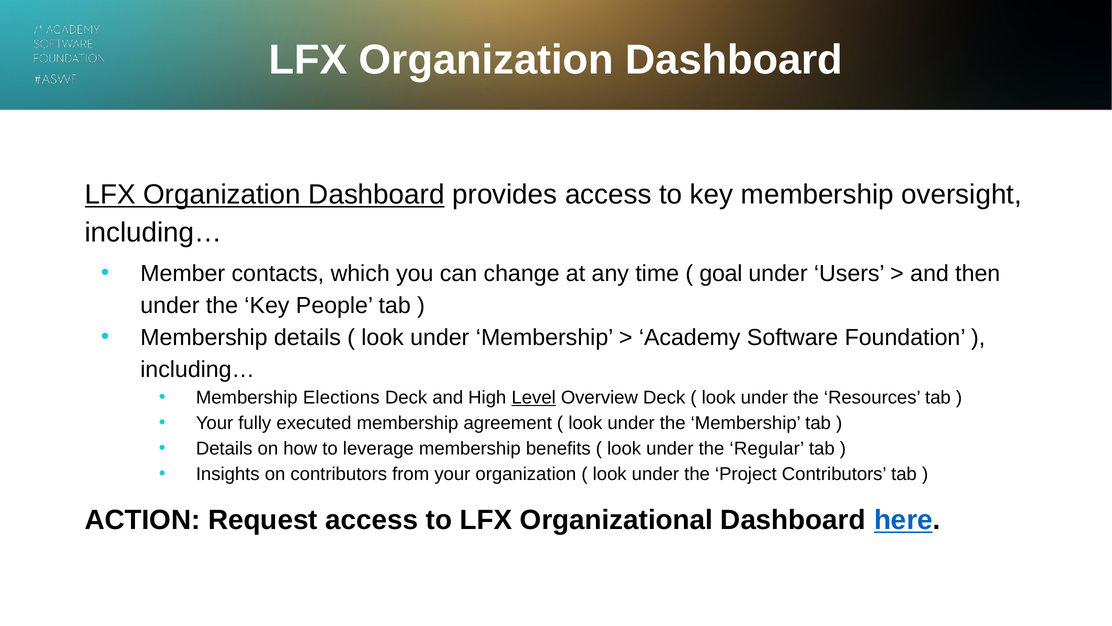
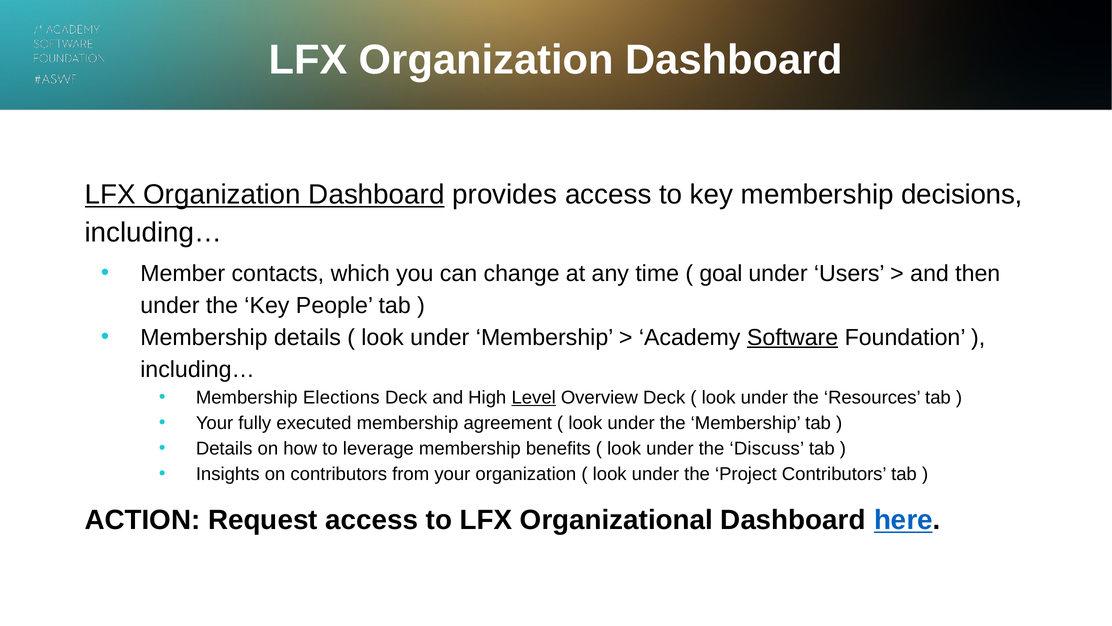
oversight: oversight -> decisions (962, 194)
Software underline: none -> present (793, 337)
Regular: Regular -> Discuss (767, 448)
